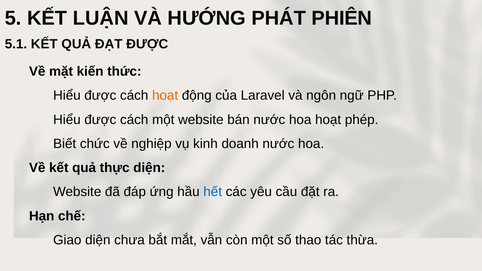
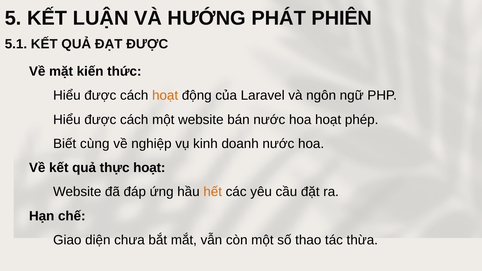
chức: chức -> cùng (95, 144)
thực diện: diện -> hoạt (149, 168)
hết colour: blue -> orange (213, 192)
